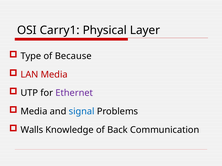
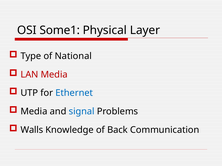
Carry1: Carry1 -> Some1 (60, 30)
Because: Because -> National (73, 56)
Ethernet colour: purple -> blue (74, 93)
